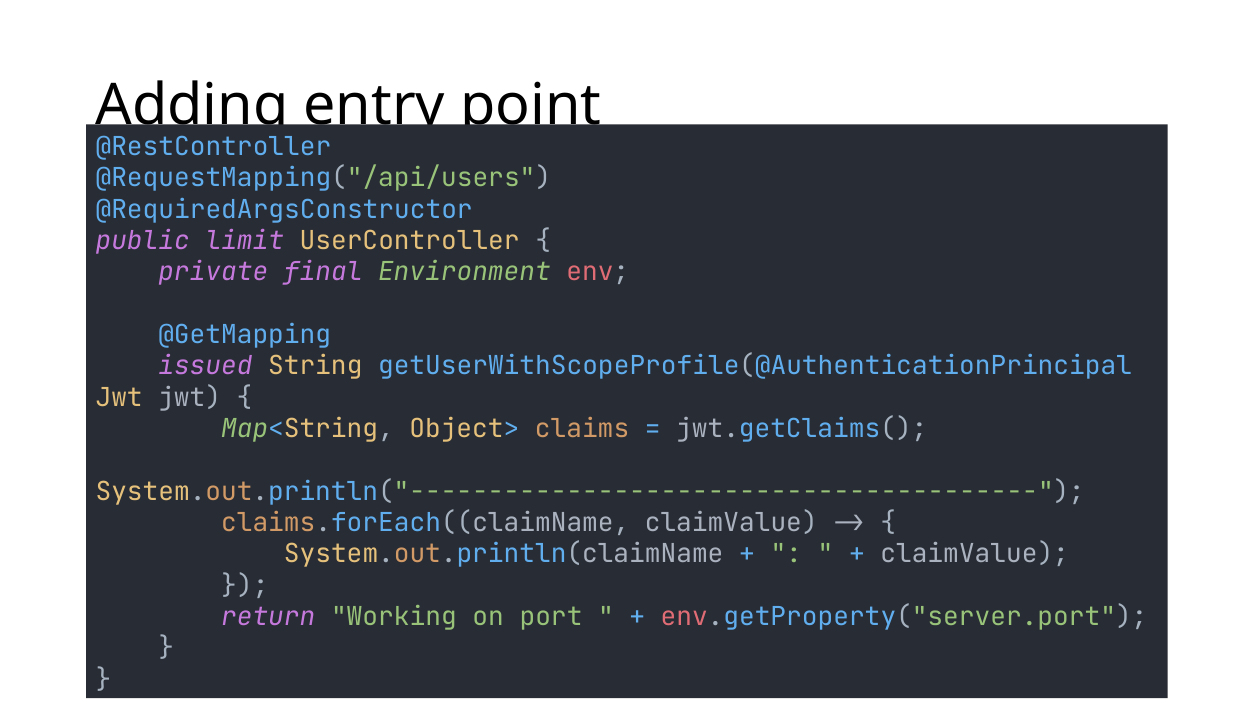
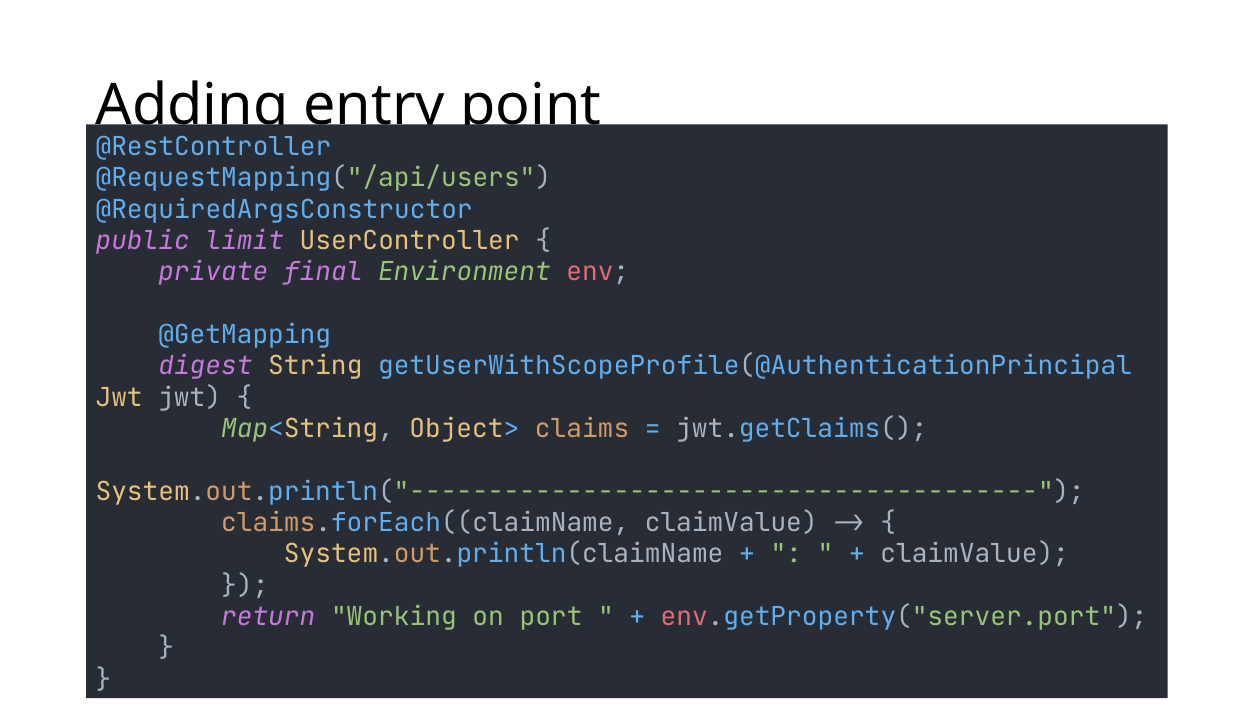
issued: issued -> digest (205, 366)
